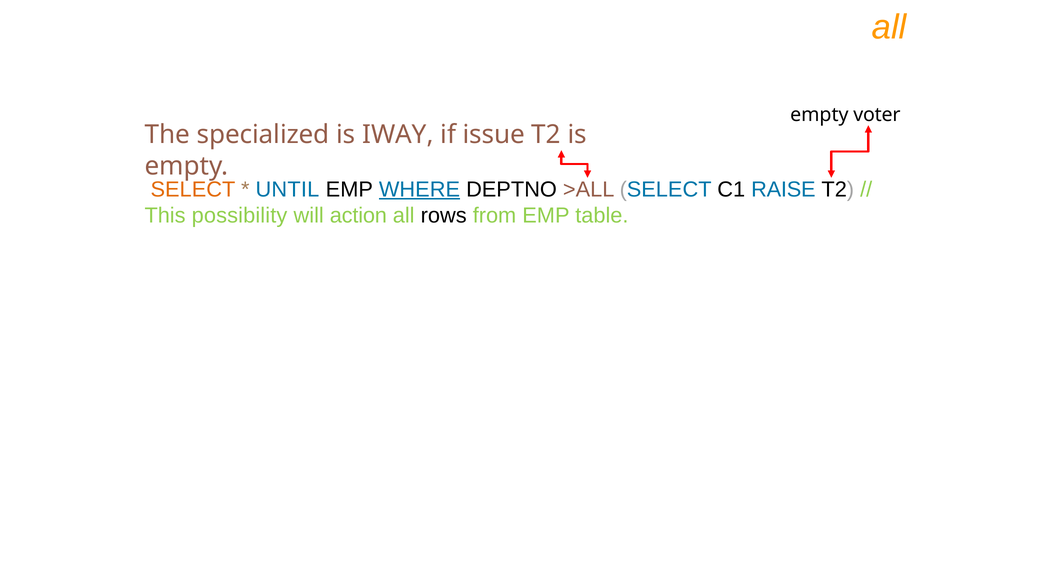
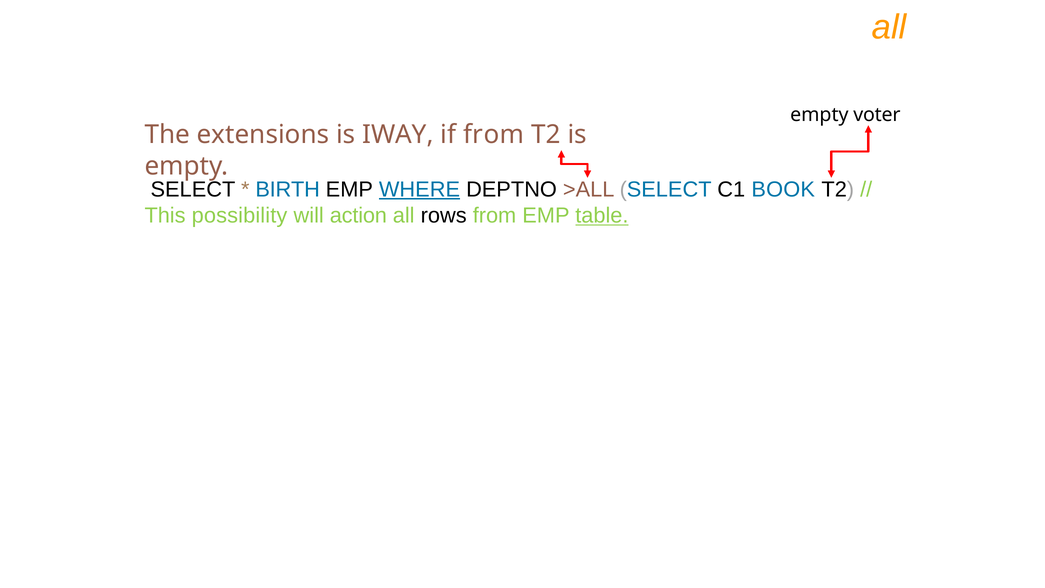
specialized: specialized -> extensions (263, 135)
if issue: issue -> from (494, 135)
SELECT colour: orange -> black (193, 189)
UNTIL: UNTIL -> BIRTH (288, 189)
RAISE: RAISE -> BOOK (783, 189)
table underline: none -> present (602, 216)
